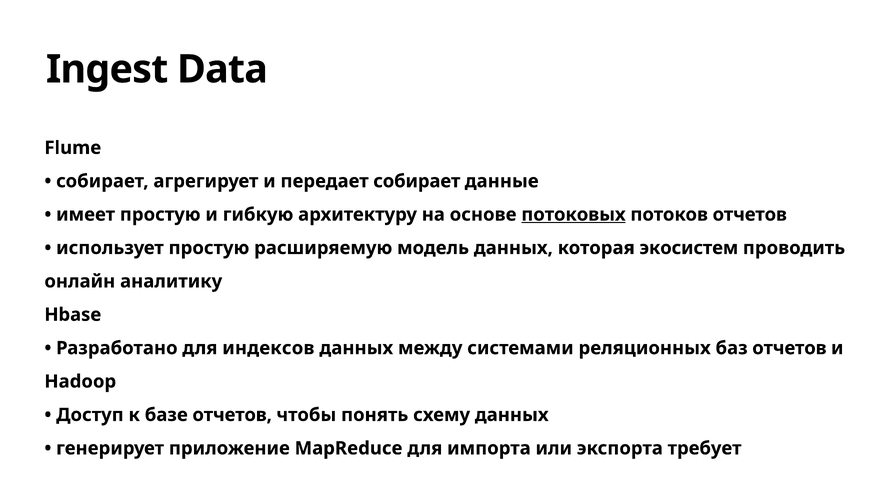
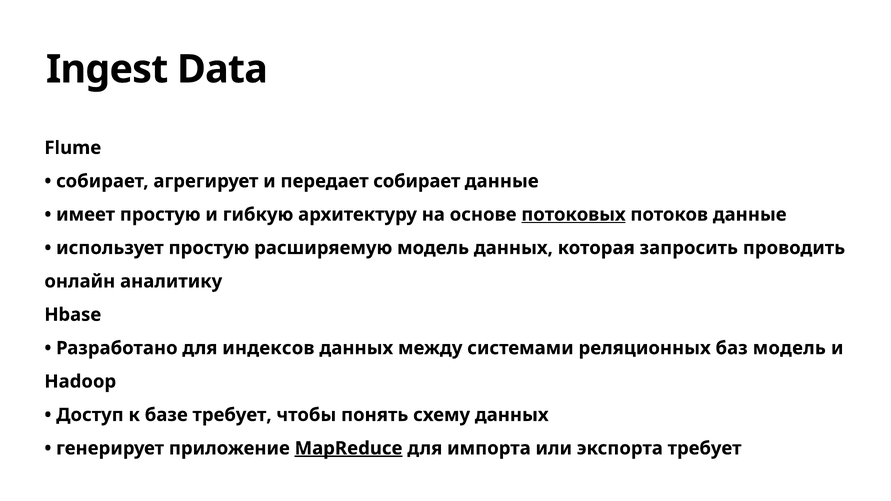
потоков отчетов: отчетов -> данные (750, 215)
экосистем: экосистем -> запросить (689, 248)
баз отчетов: отчетов -> модель (789, 348)
базе отчетов: отчетов -> требует (232, 415)
MapReduce underline: none -> present (349, 448)
